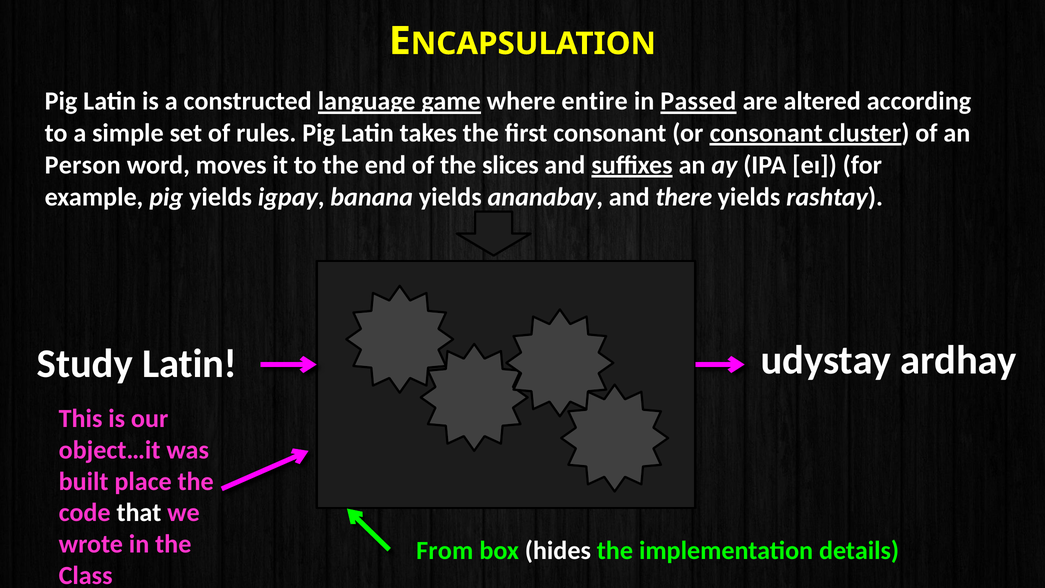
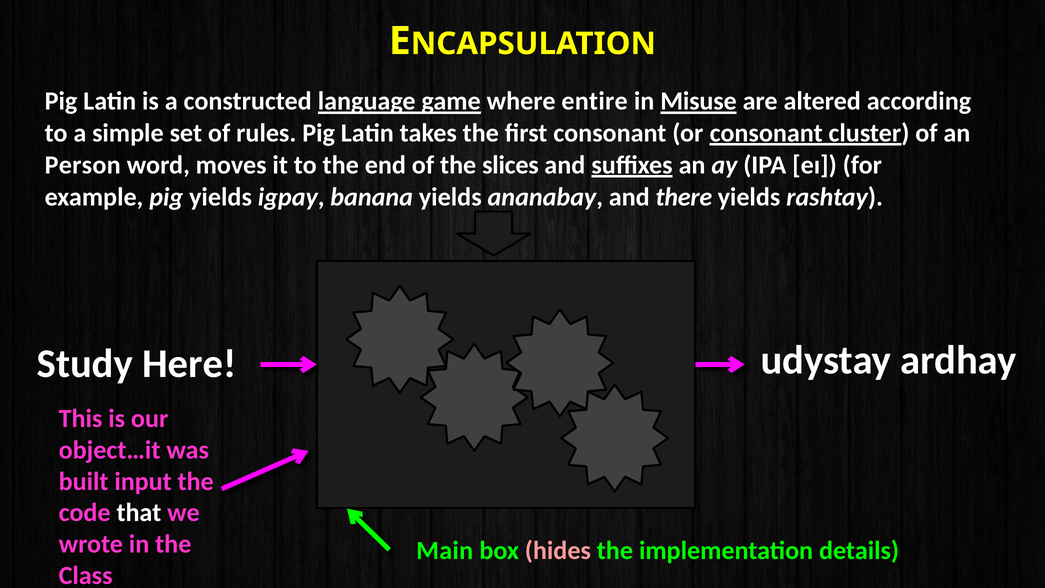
Passed: Passed -> Misuse (699, 101)
Study Latin: Latin -> Here (189, 364)
place: place -> input (143, 481)
From: From -> Main (445, 550)
hides colour: white -> pink (558, 550)
